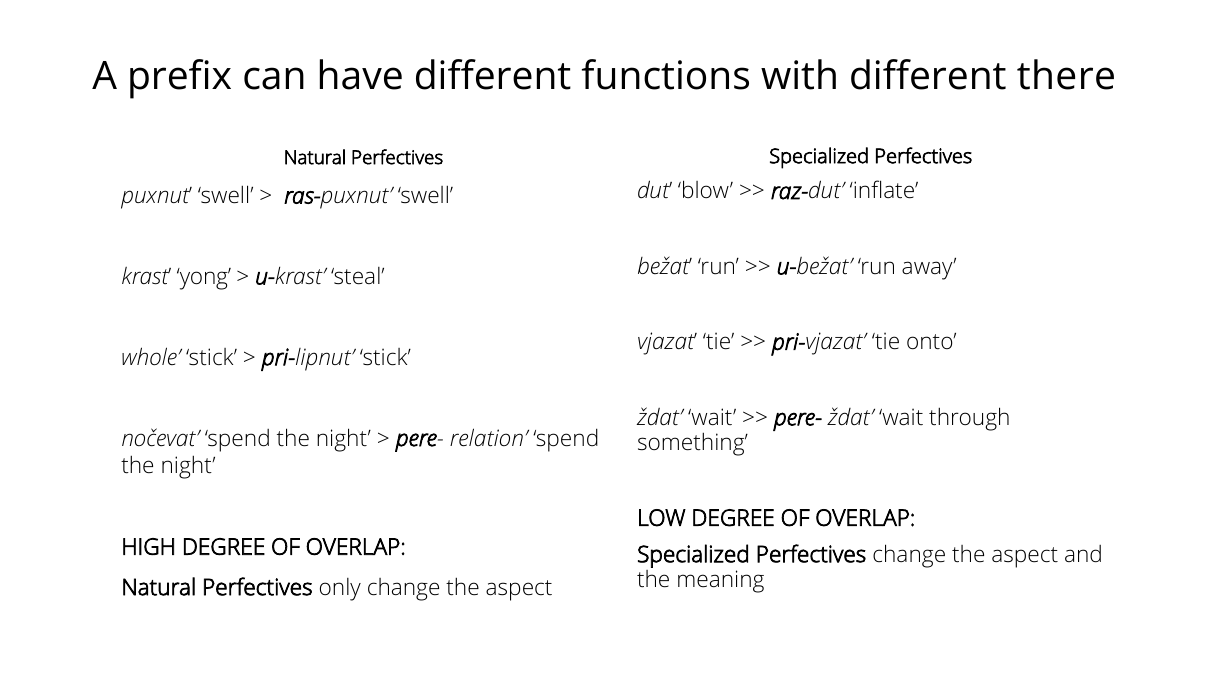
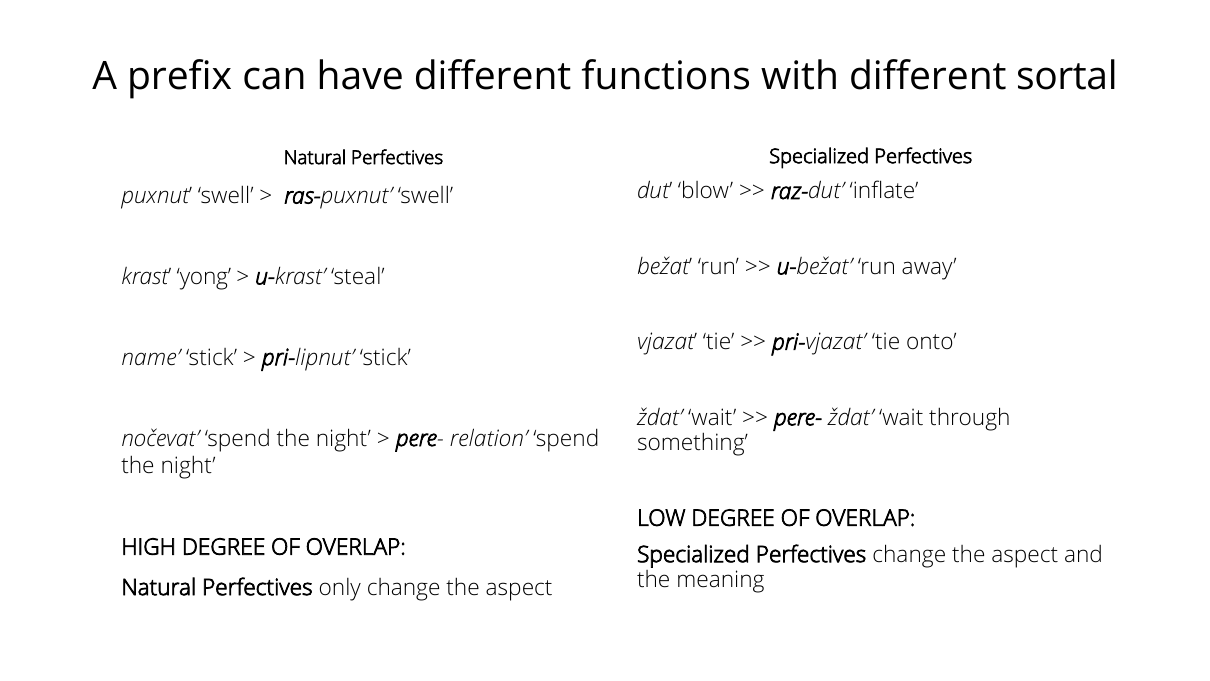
there: there -> sortal (1067, 77)
whole: whole -> name (151, 358)
